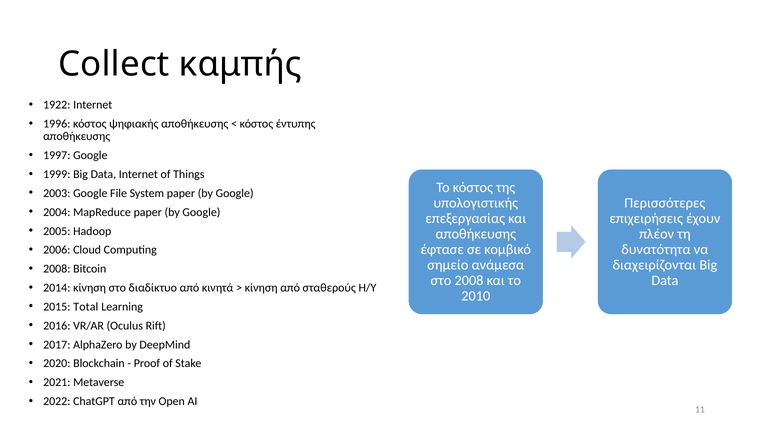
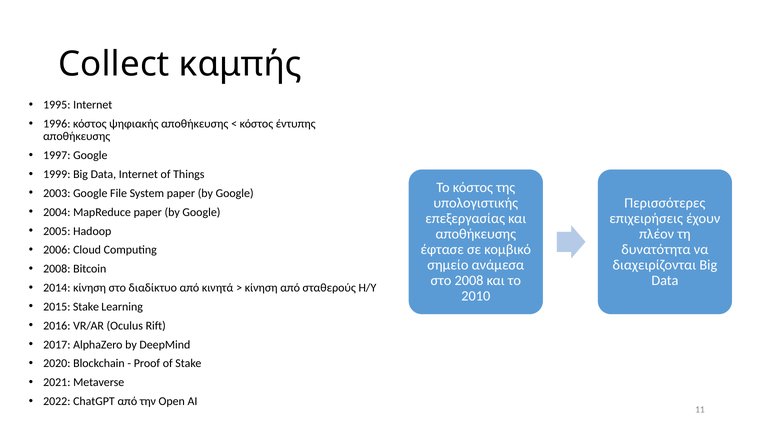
1922: 1922 -> 1995 (57, 105)
2015 Total: Total -> Stake (86, 307)
